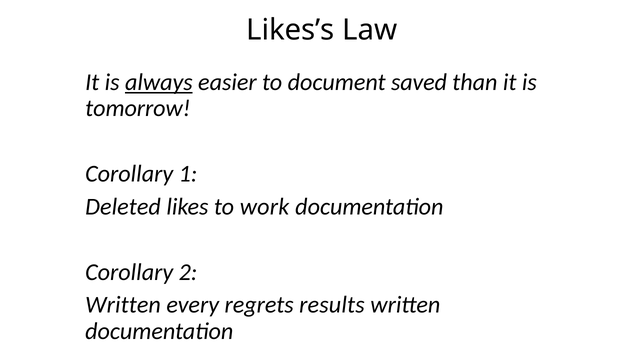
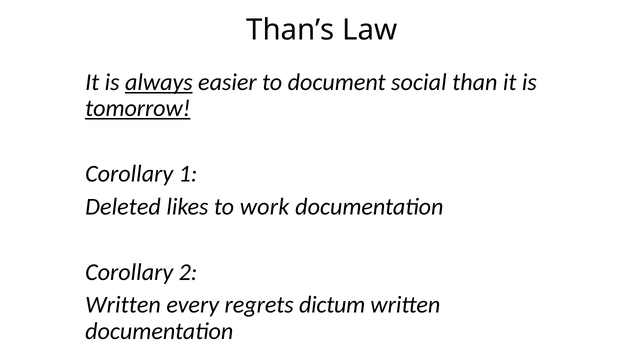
Likes’s: Likes’s -> Than’s (290, 30)
saved: saved -> social (419, 82)
tomorrow underline: none -> present (138, 108)
results: results -> dictum (332, 305)
